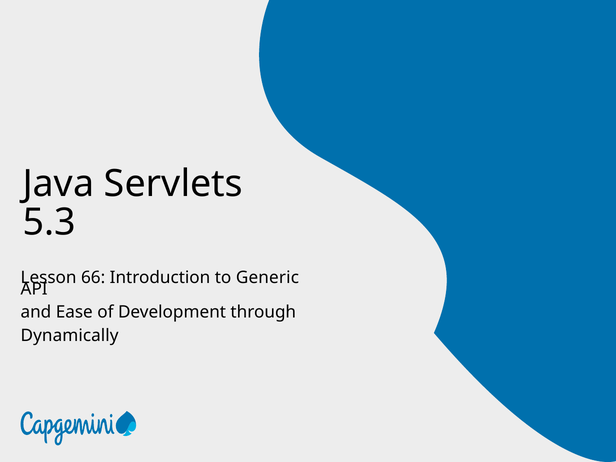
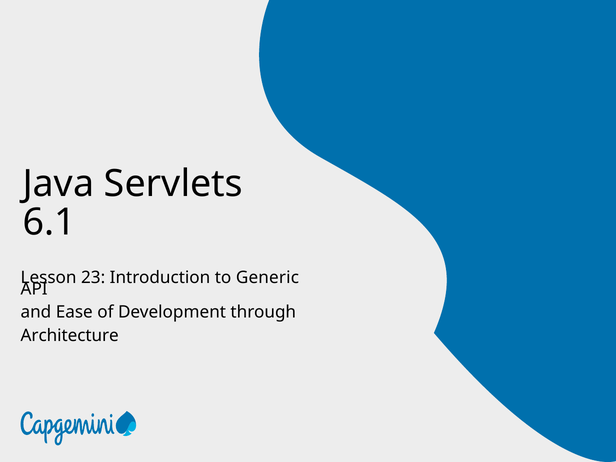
5.3: 5.3 -> 6.1 (49, 222)
66: 66 -> 23 (93, 278)
Dynamically: Dynamically -> Architecture (70, 335)
